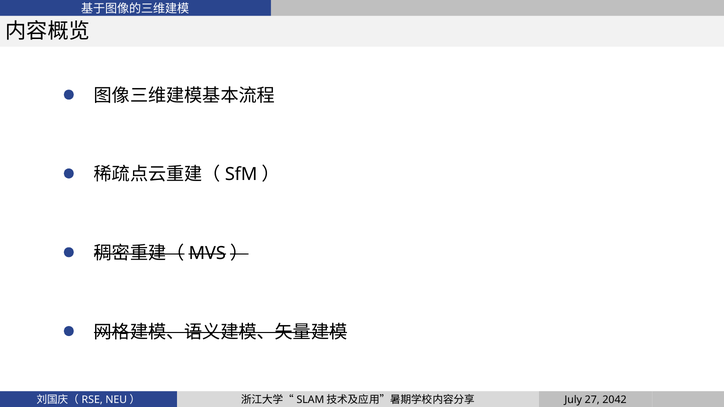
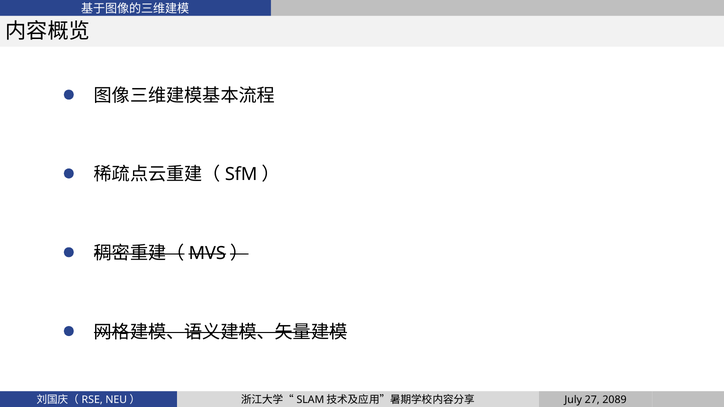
2042: 2042 -> 2089 (615, 400)
